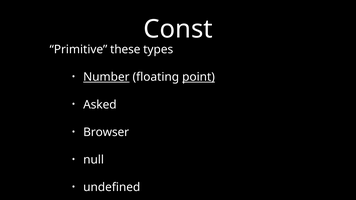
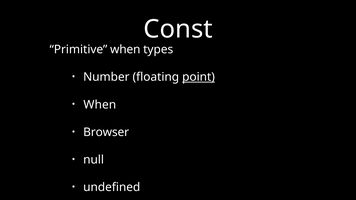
Primitive these: these -> when (125, 50)
Number underline: present -> none (106, 77)
Asked: Asked -> When (100, 105)
